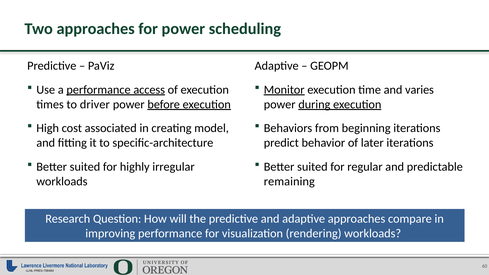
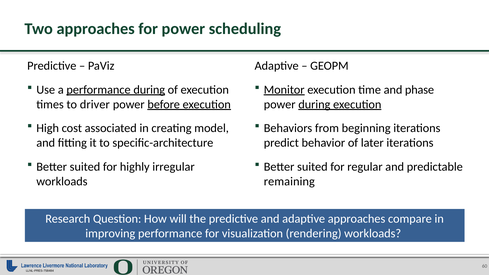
performance access: access -> during (149, 90)
varies: varies -> phase (419, 90)
